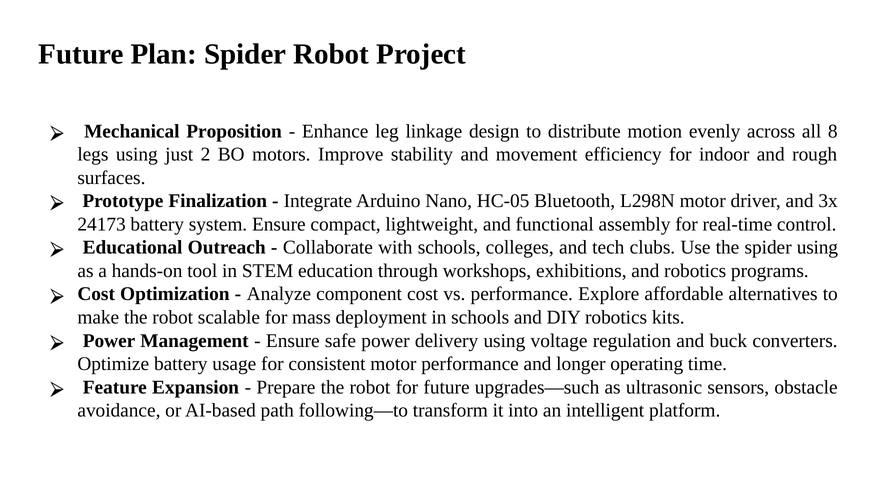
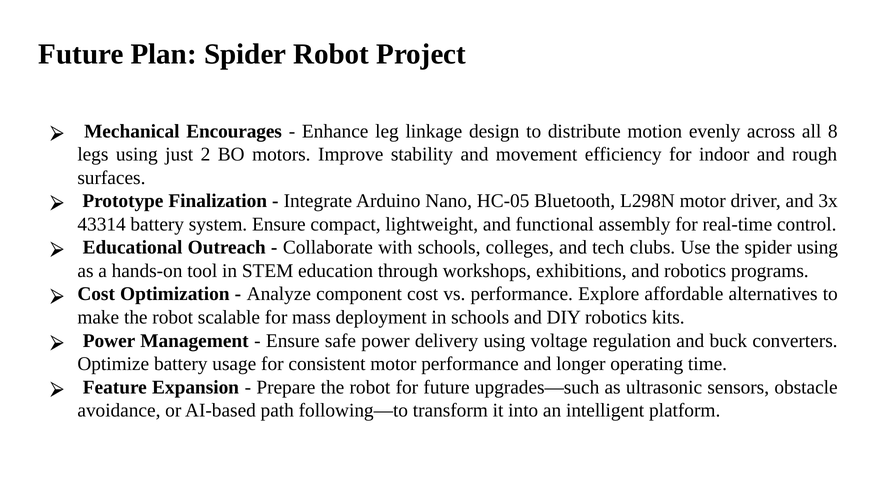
Proposition: Proposition -> Encourages (234, 131)
24173: 24173 -> 43314 (102, 224)
